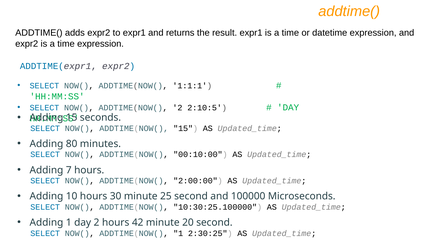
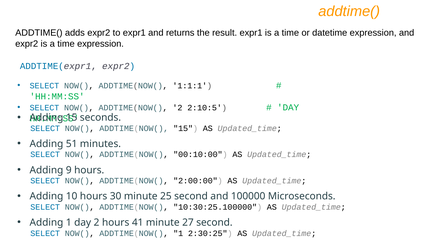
80: 80 -> 51 (72, 144)
7: 7 -> 9 (69, 170)
42: 42 -> 41 (138, 223)
20: 20 -> 27 (188, 223)
